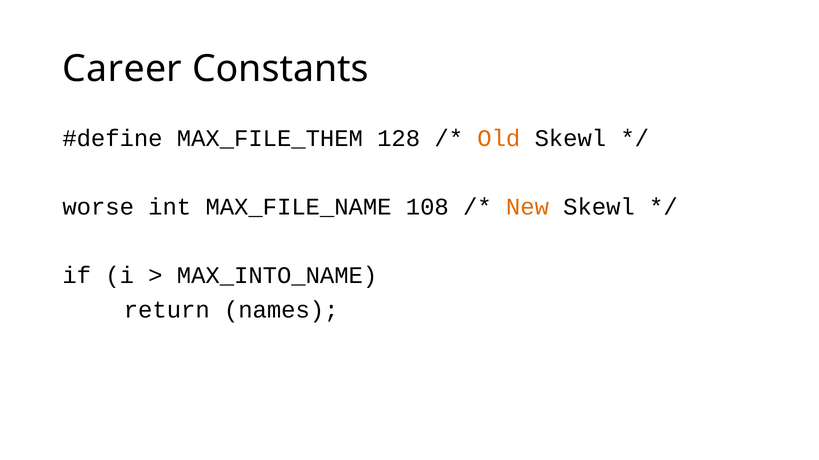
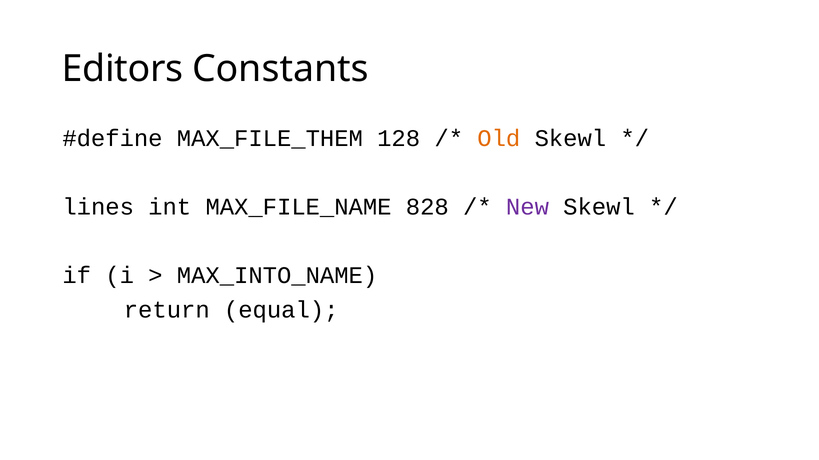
Career: Career -> Editors (123, 69)
worse: worse -> lines (98, 207)
108: 108 -> 828 (427, 207)
New colour: orange -> purple (527, 207)
names: names -> equal (281, 310)
